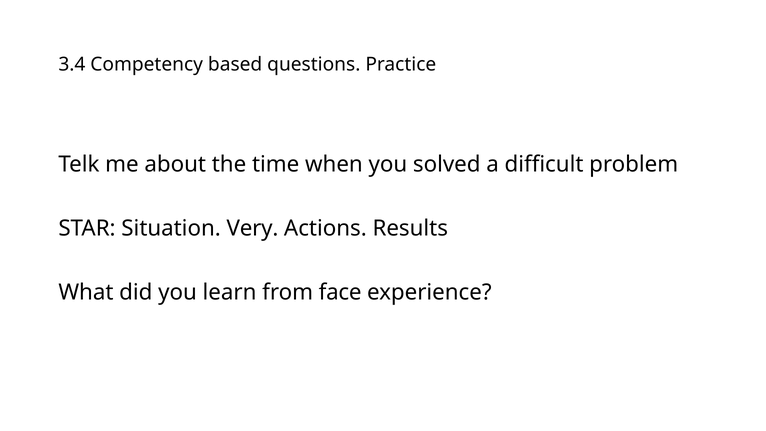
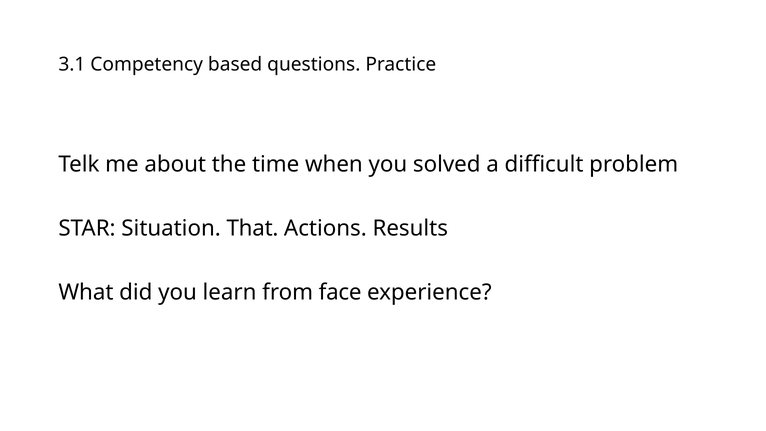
3.4: 3.4 -> 3.1 (72, 64)
Very: Very -> That (253, 228)
